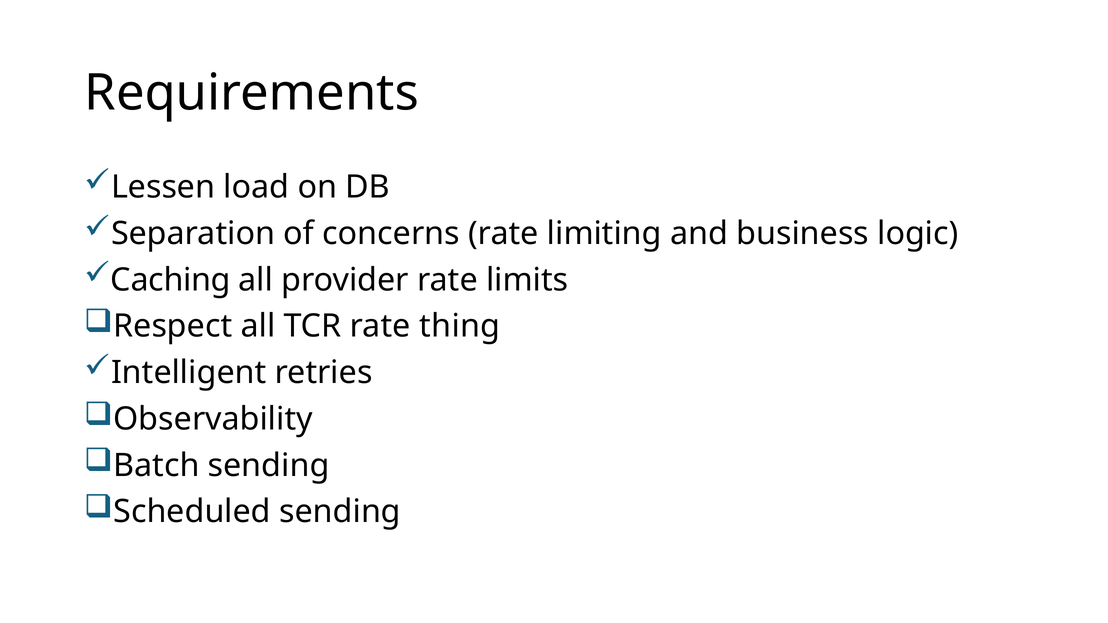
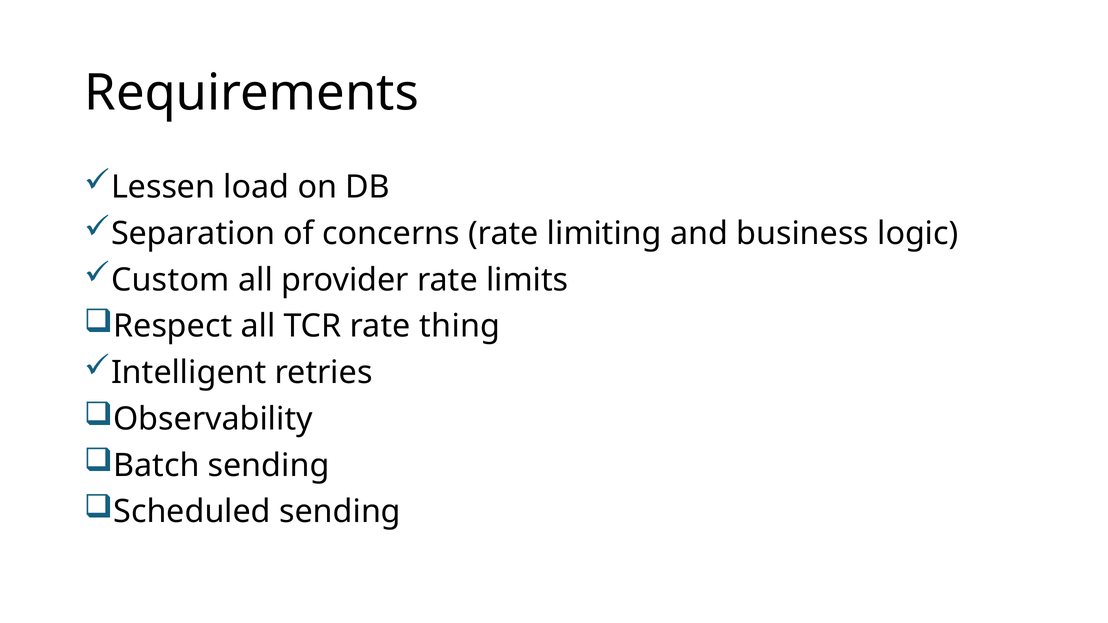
Caching: Caching -> Custom (170, 280)
